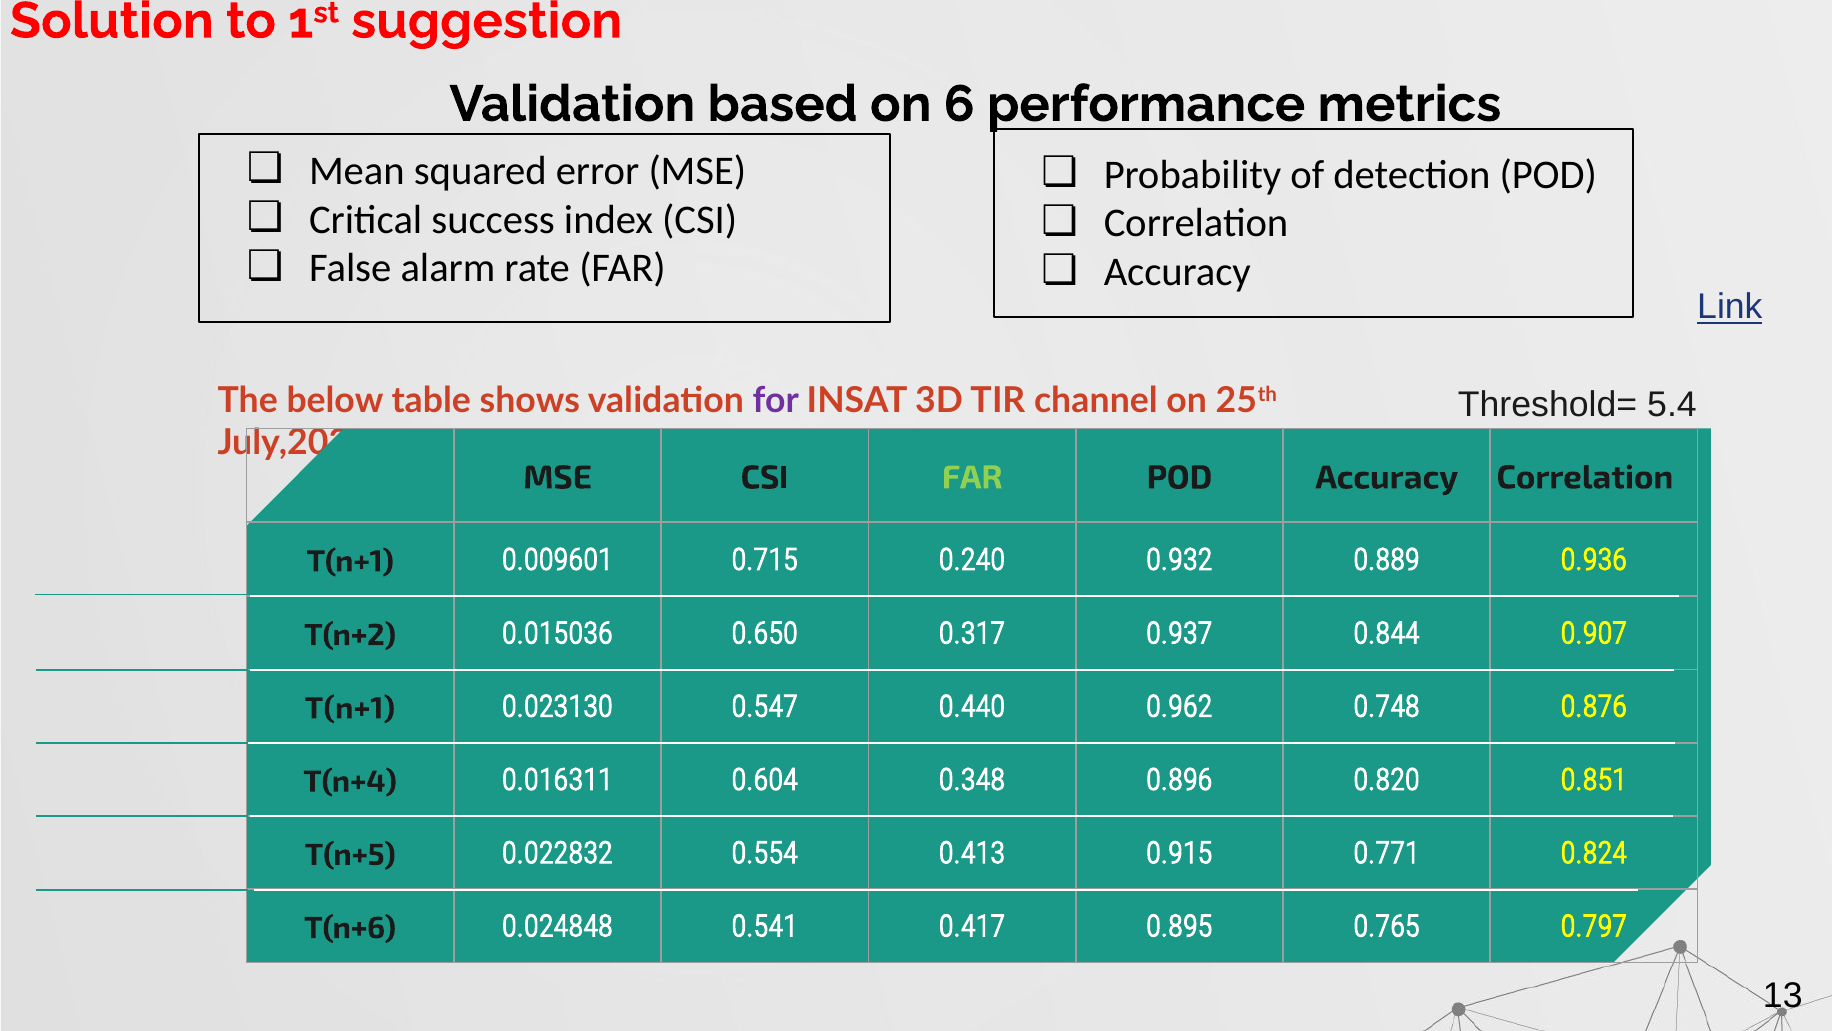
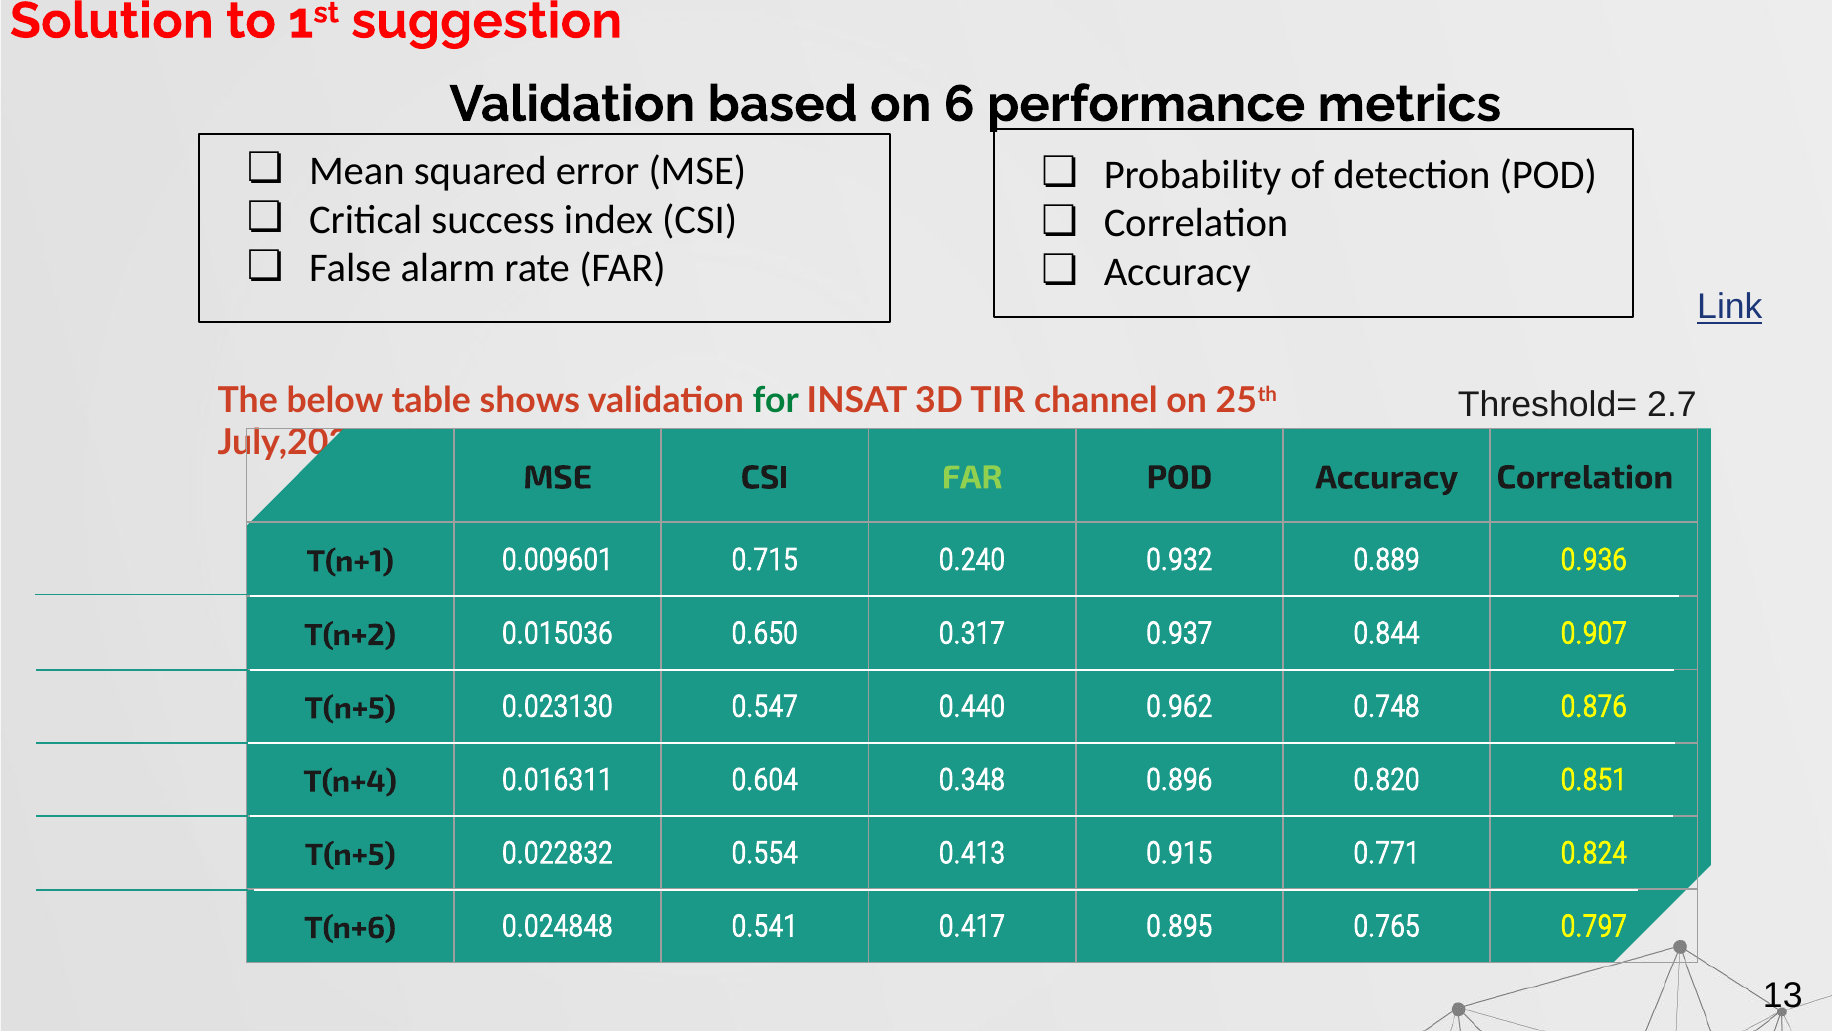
for colour: purple -> green (776, 400)
5.4: 5.4 -> 2.7 (1672, 404)
T(n+1: T(n+1 -> T(n+5 (350, 708)
